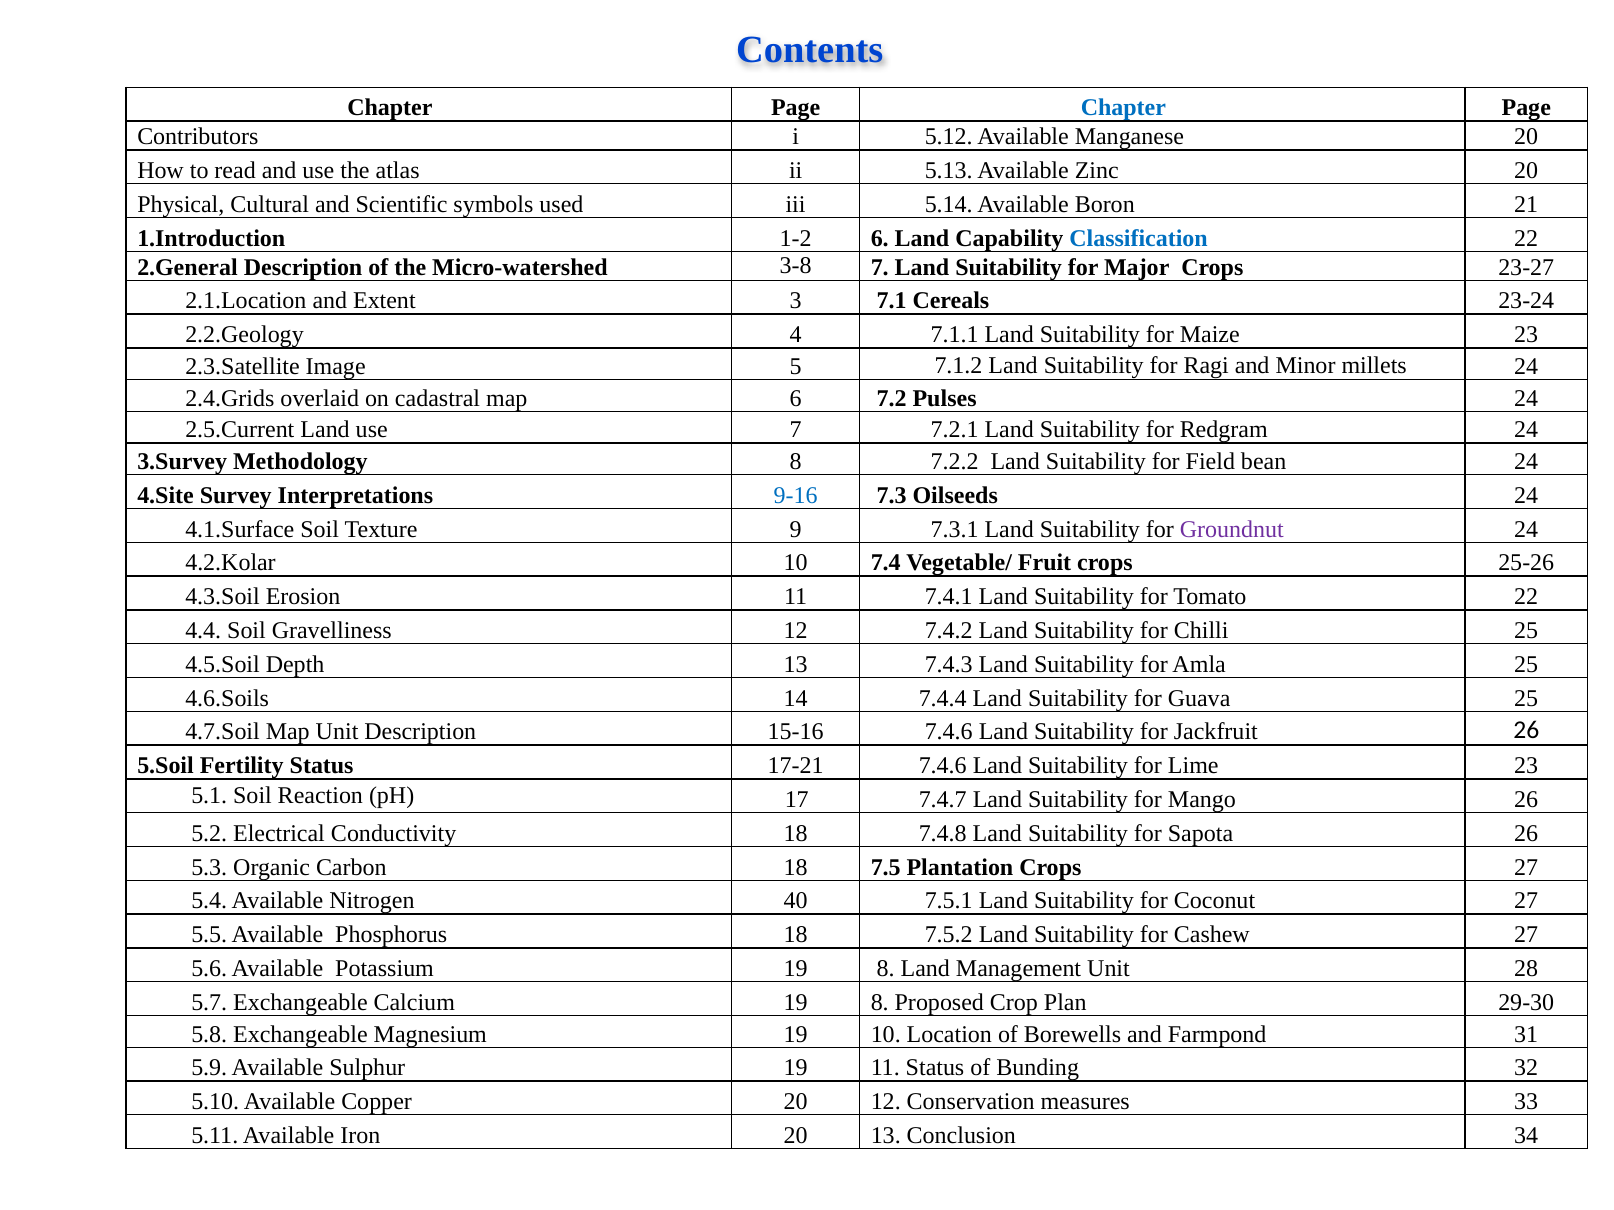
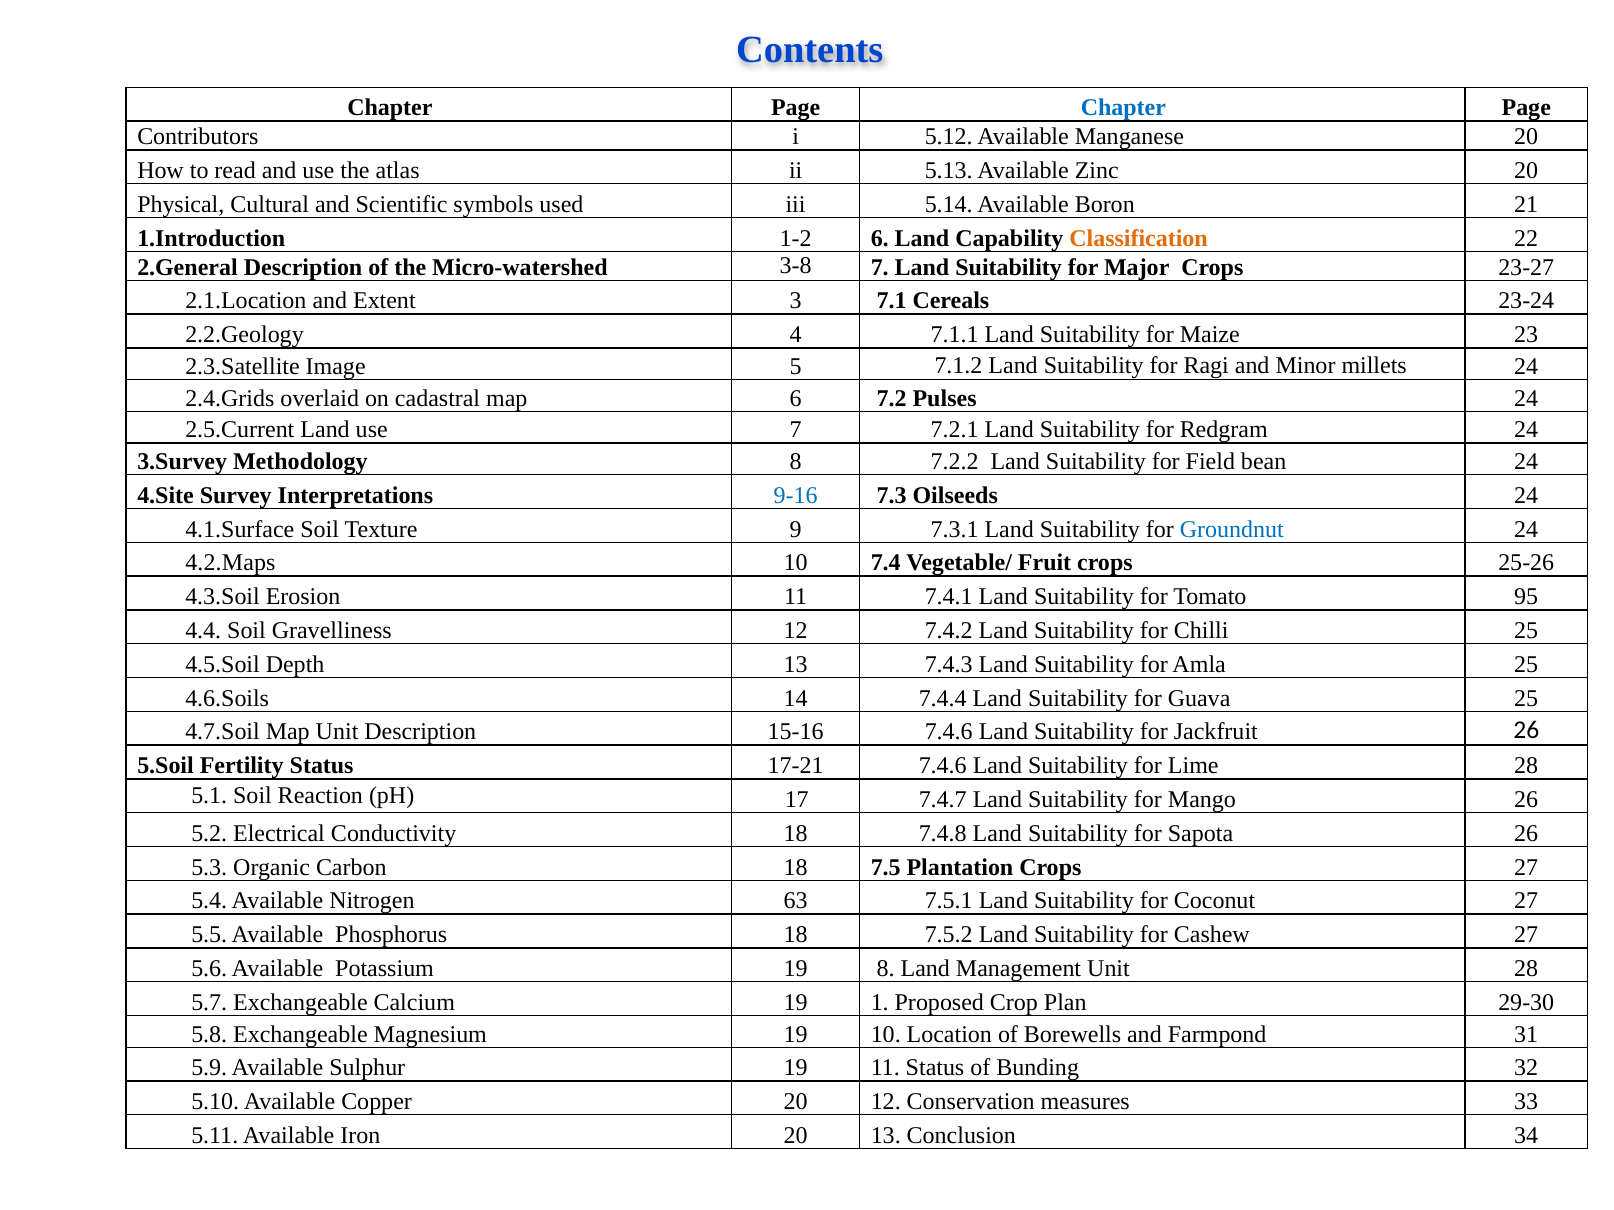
Classification colour: blue -> orange (1139, 238)
Groundnut colour: purple -> blue (1232, 529)
4.2.Kolar: 4.2.Kolar -> 4.2.Maps (230, 563)
Tomato 22: 22 -> 95 (1526, 597)
Lime 23: 23 -> 28 (1526, 766)
40: 40 -> 63 (796, 901)
Calcium 19 8: 8 -> 1 (880, 1003)
